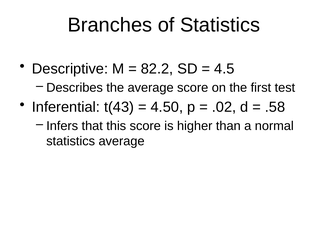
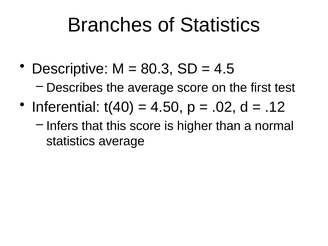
82.2: 82.2 -> 80.3 (157, 69)
t(43: t(43 -> t(40 (119, 107)
.58: .58 -> .12 (275, 107)
